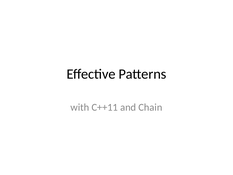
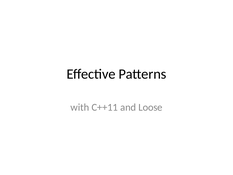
Chain: Chain -> Loose (150, 107)
